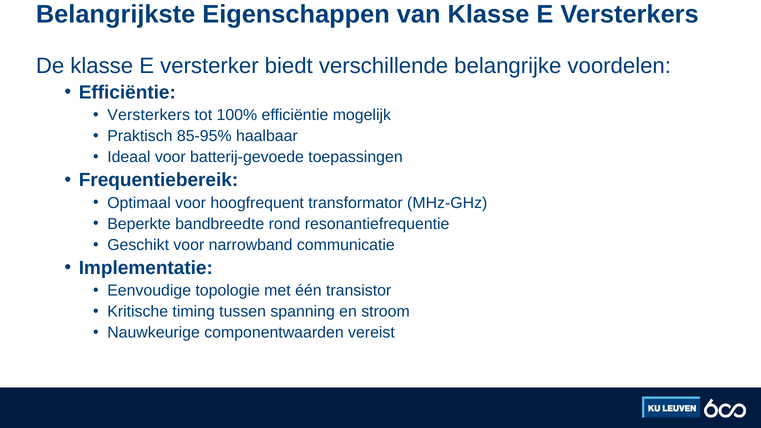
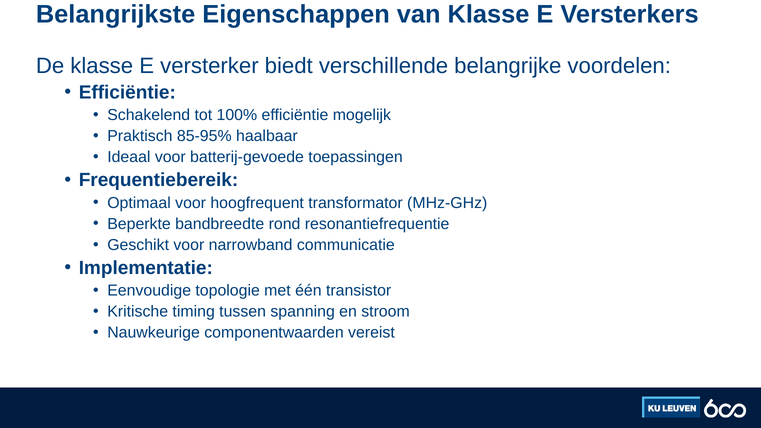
Versterkers: Versterkers -> Schakelend (149, 115)
